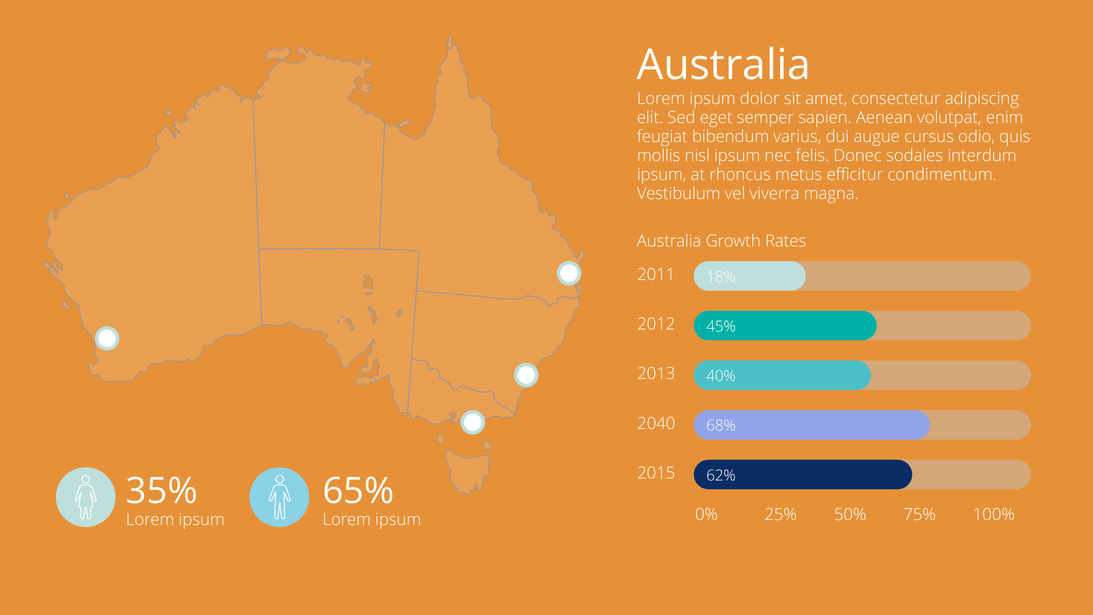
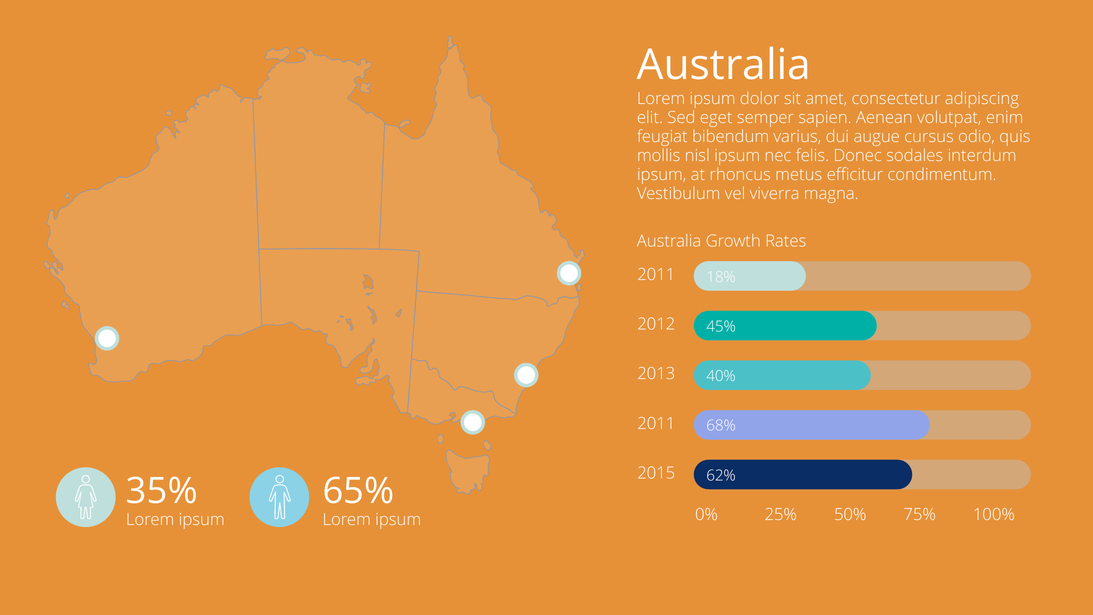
2040: 2040 -> 2011 (656, 423)
